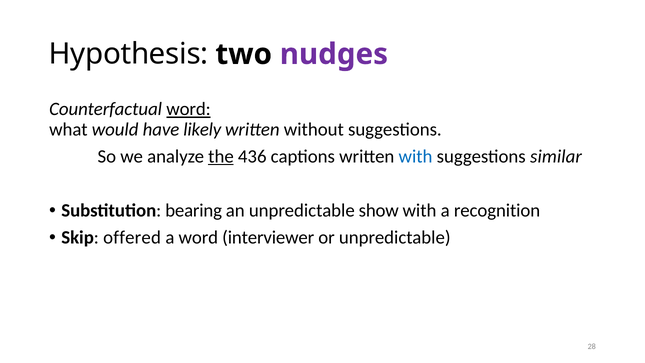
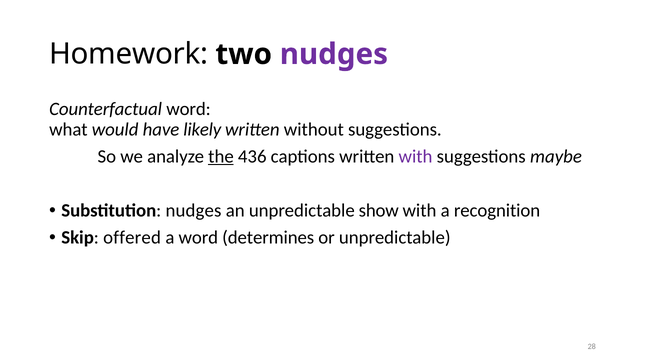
Hypothesis: Hypothesis -> Homework (129, 54)
word underline: present -> none (189, 109)
with colour: blue -> purple (416, 156)
similar: similar -> maybe (556, 156)
Substitution bearing: bearing -> nudges (193, 211)
interviewer: interviewer -> determines (268, 238)
